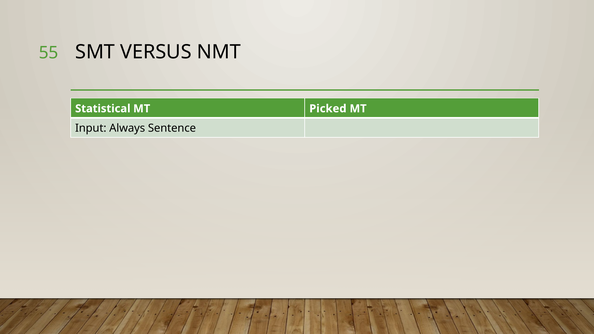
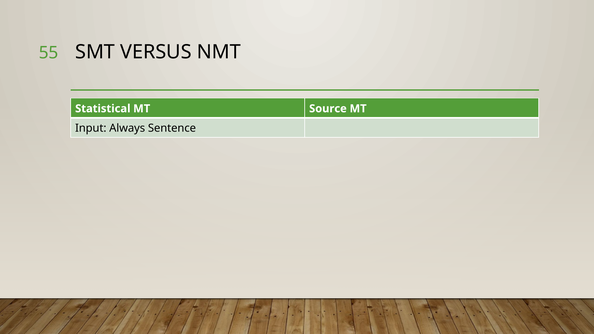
Picked: Picked -> Source (328, 109)
